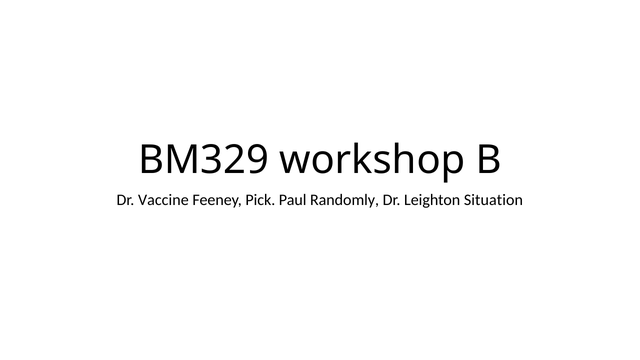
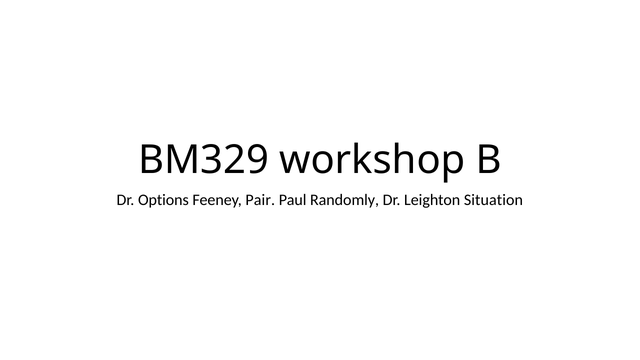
Vaccine: Vaccine -> Options (163, 200)
Pick: Pick -> Pair (260, 200)
